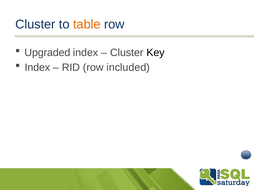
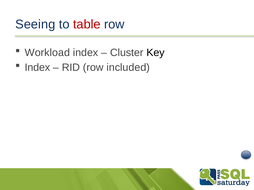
Cluster: Cluster -> Seeing (35, 24)
table colour: orange -> red (87, 24)
Upgraded: Upgraded -> Workload (47, 53)
